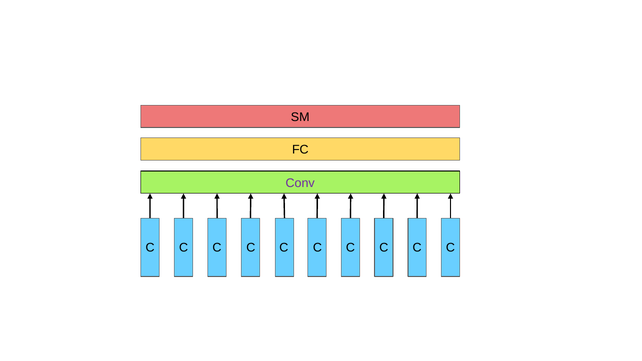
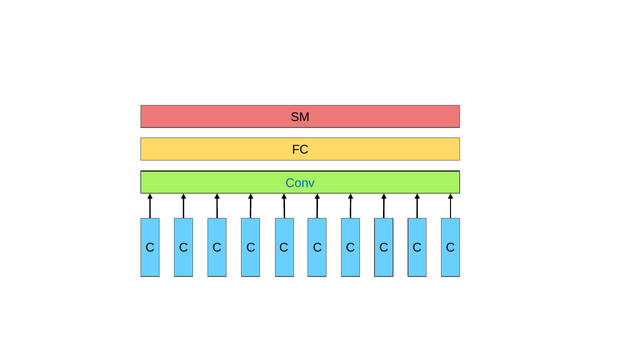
Conv colour: purple -> blue (300, 183)
